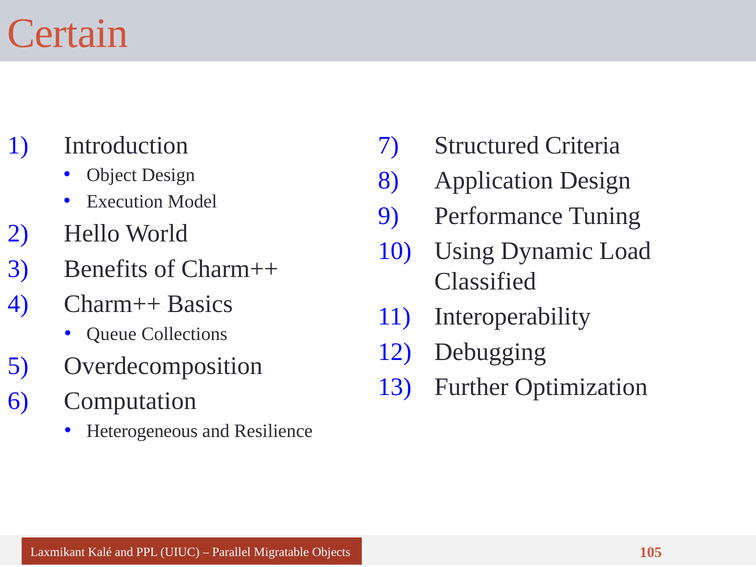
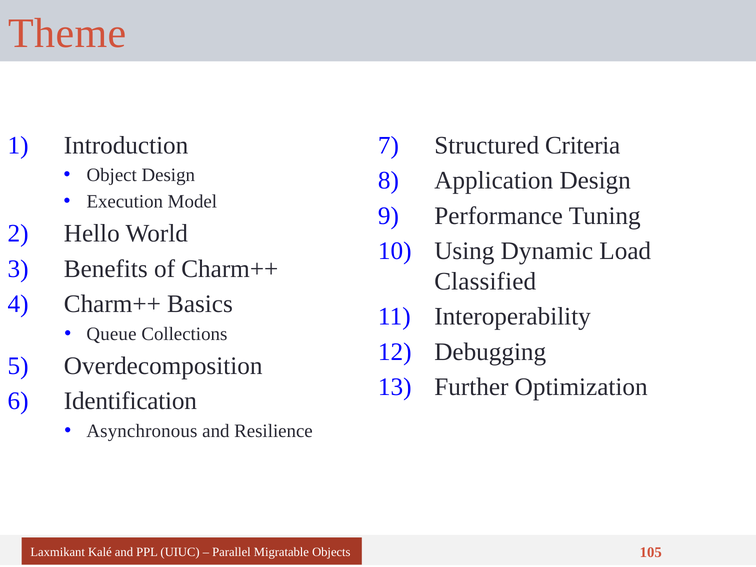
Certain: Certain -> Theme (67, 34)
Computation: Computation -> Identification (130, 401)
Heterogeneous: Heterogeneous -> Asynchronous (142, 431)
